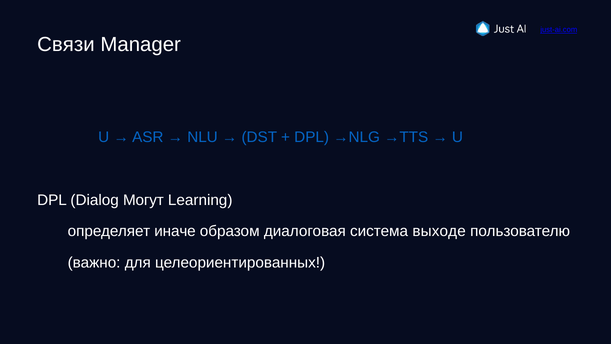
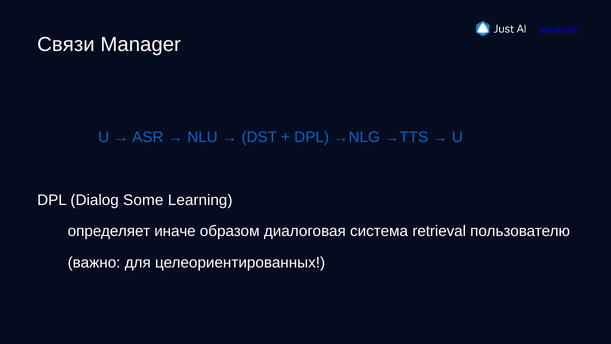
Могут: Могут -> Some (143, 200)
выходе: выходе -> retrieval (439, 231)
